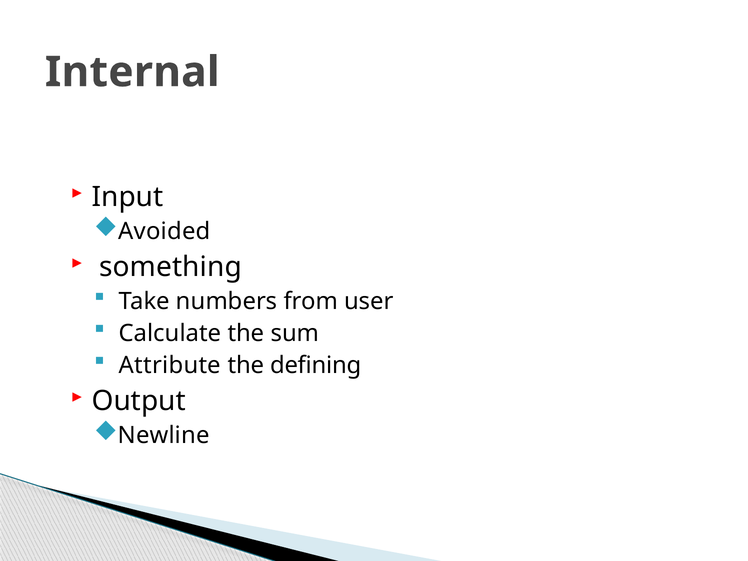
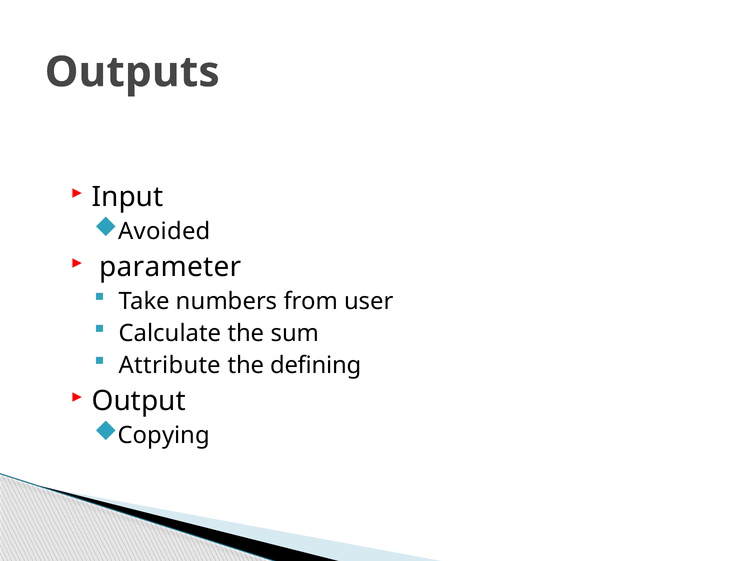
Internal: Internal -> Outputs (132, 72)
something: something -> parameter (170, 267)
Newline: Newline -> Copying (164, 435)
